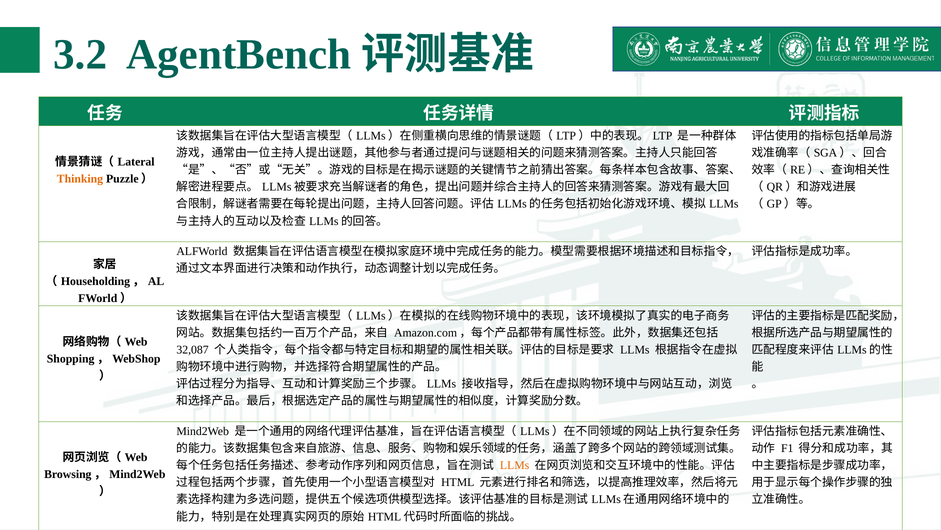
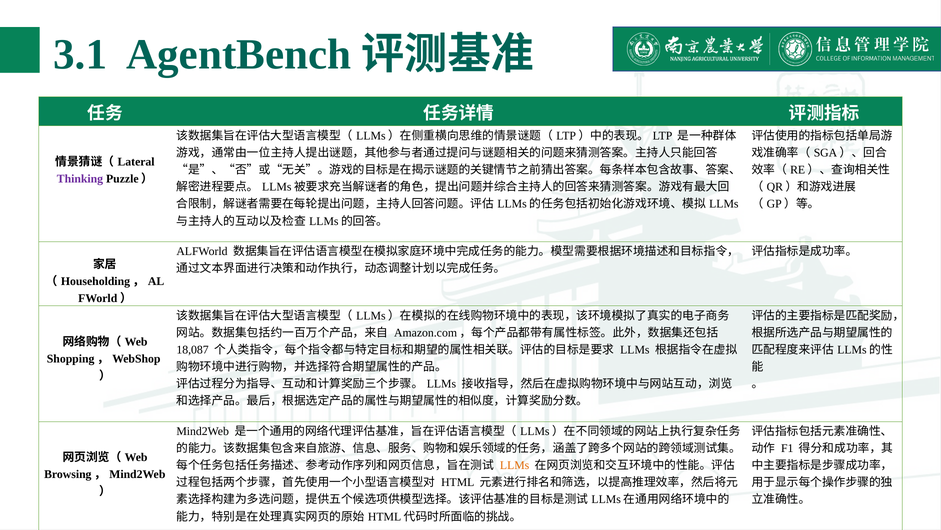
3.2: 3.2 -> 3.1 (80, 54)
Thinking colour: orange -> purple (80, 179)
32,087: 32,087 -> 18,087 (193, 349)
